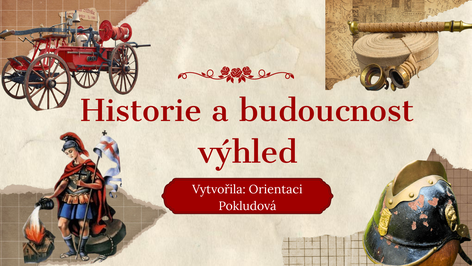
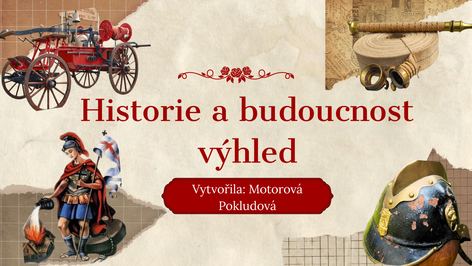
Orientaci: Orientaci -> Motorová (276, 189)
